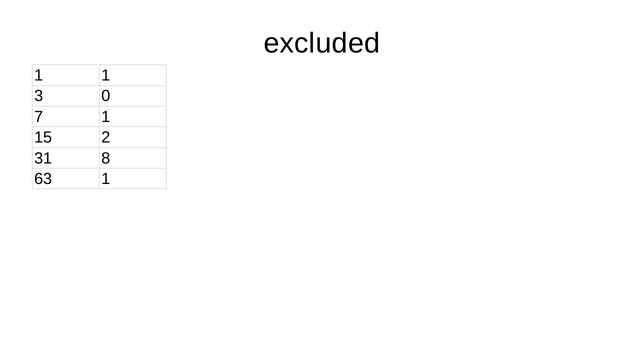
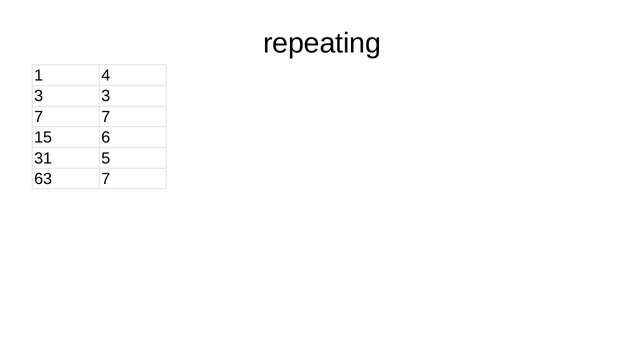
excluded: excluded -> repeating (322, 43)
1 1: 1 -> 4 (106, 76)
3 0: 0 -> 3 (106, 96)
7 1: 1 -> 7 (106, 117)
2: 2 -> 6 (106, 138)
8: 8 -> 5 (106, 158)
63 1: 1 -> 7 (106, 179)
